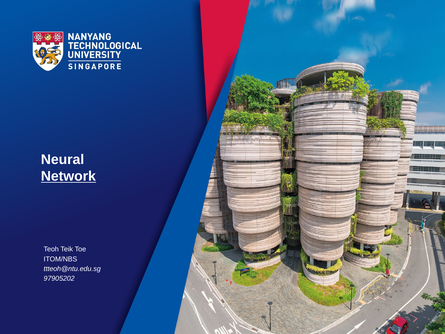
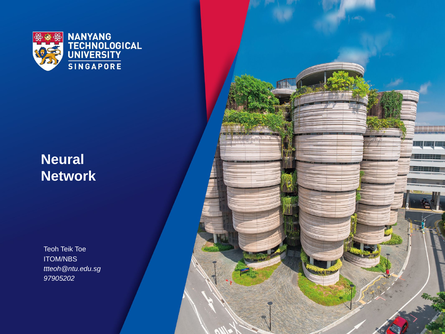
Network underline: present -> none (68, 176)
